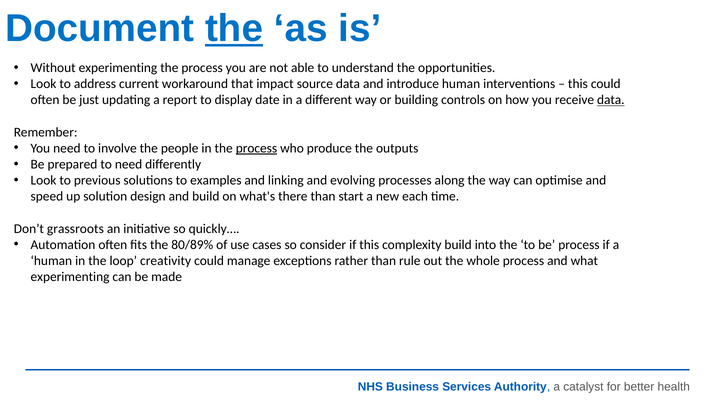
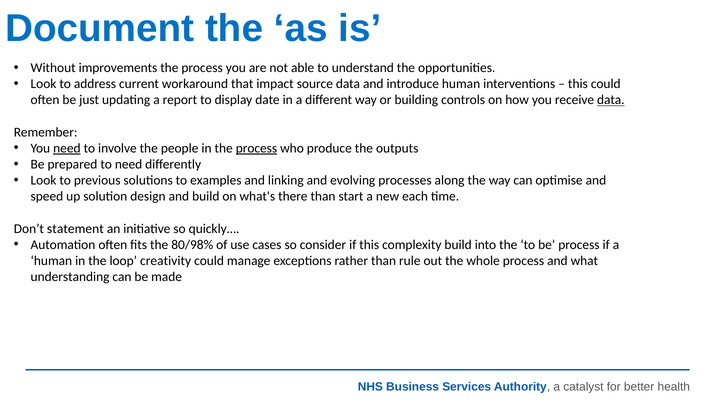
the underline: present -> none (234, 29)
Without experimenting: experimenting -> improvements (118, 68)
need underline: none -> present (67, 148)
grassroots: grassroots -> statement (75, 229)
80/89%: 80/89% -> 80/98% (192, 245)
experimenting: experimenting -> understanding (70, 277)
